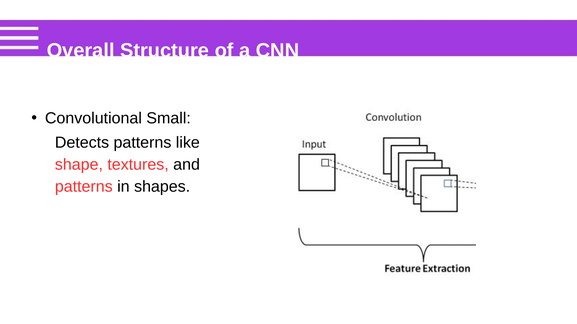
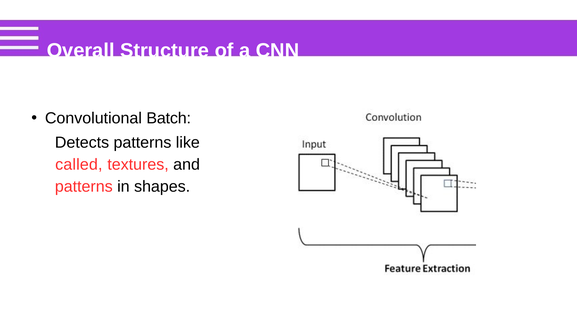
Small: Small -> Batch (169, 118)
shape: shape -> called (79, 165)
